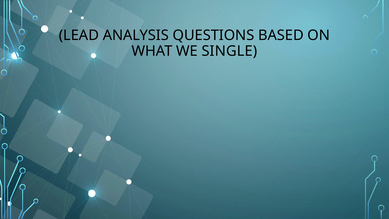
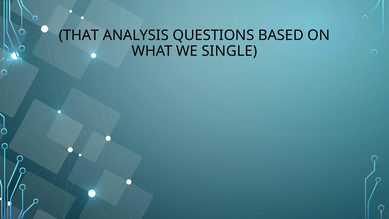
LEAD: LEAD -> THAT (79, 35)
